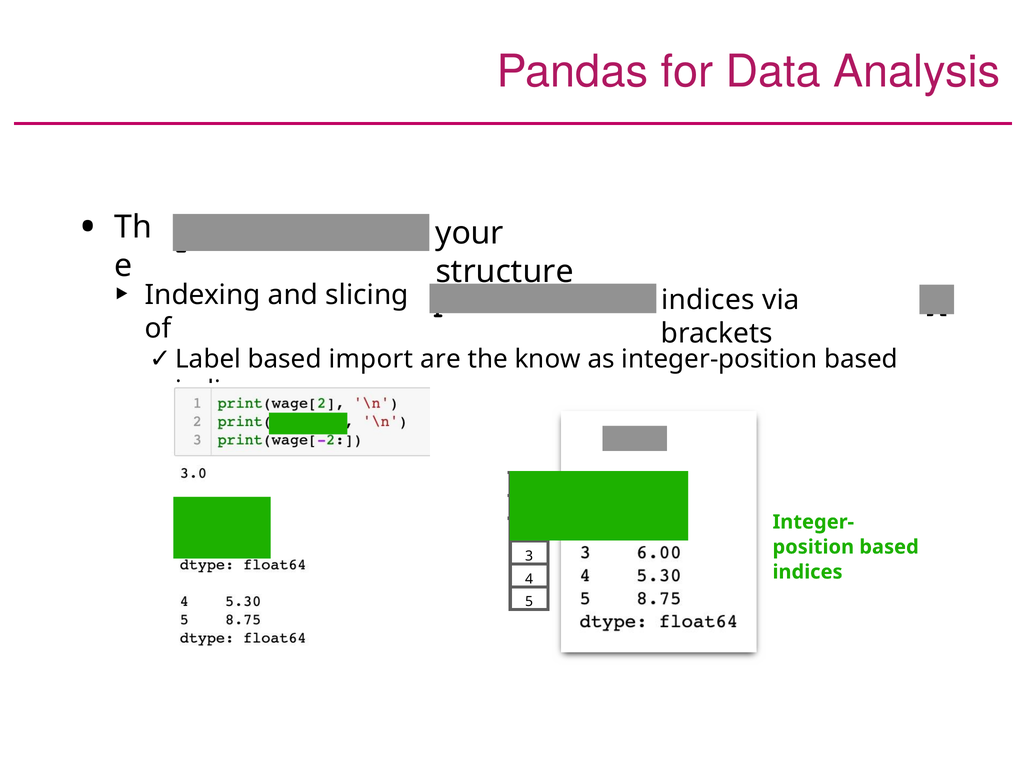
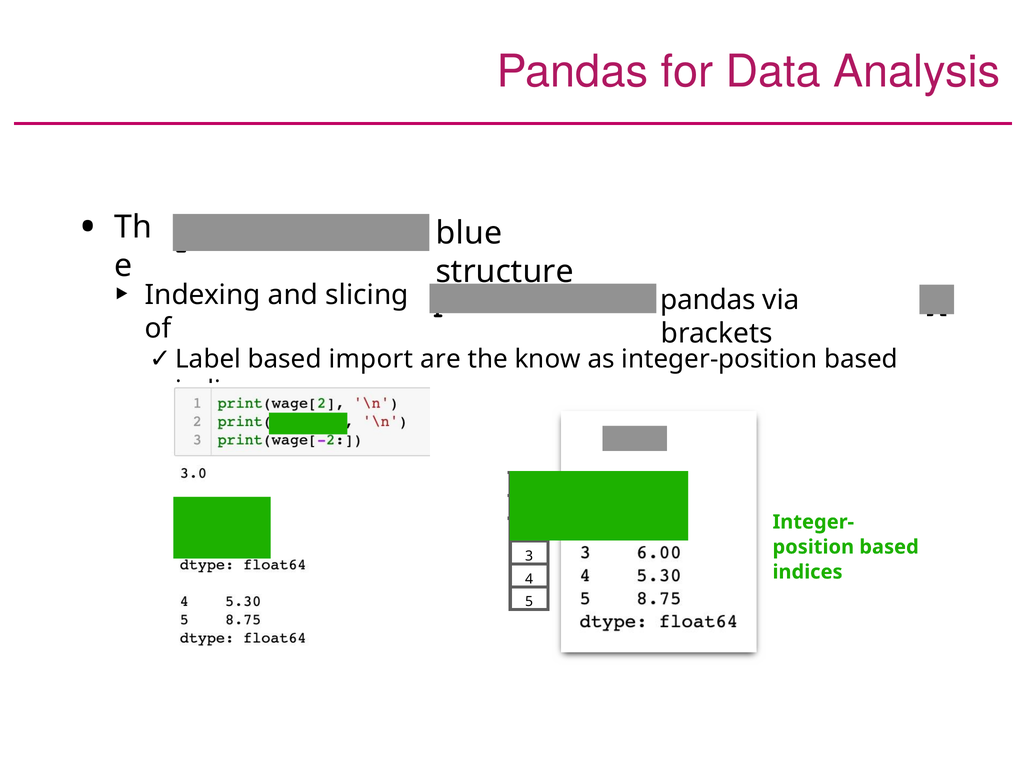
your: your -> blue (469, 233)
indices: indices -> pandas (708, 300)
